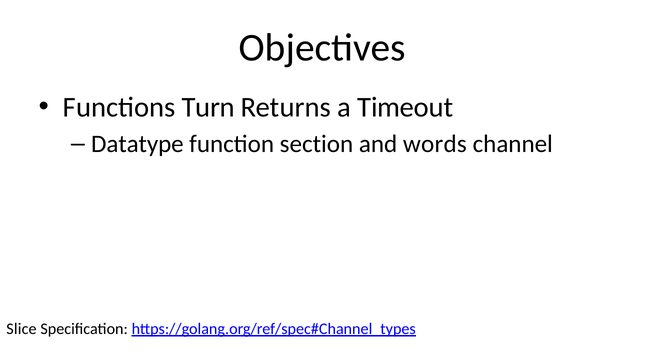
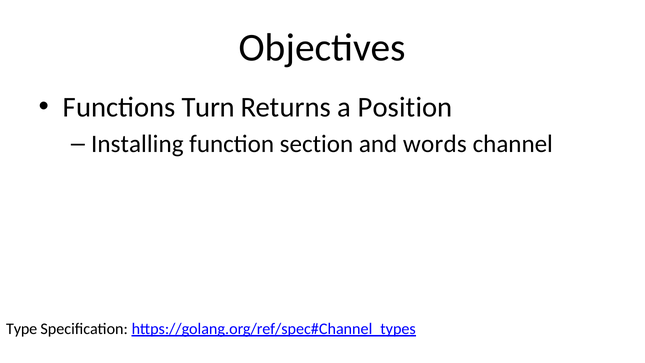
Timeout: Timeout -> Position (405, 107)
Datatype: Datatype -> Installing (137, 144)
Slice: Slice -> Type (22, 329)
